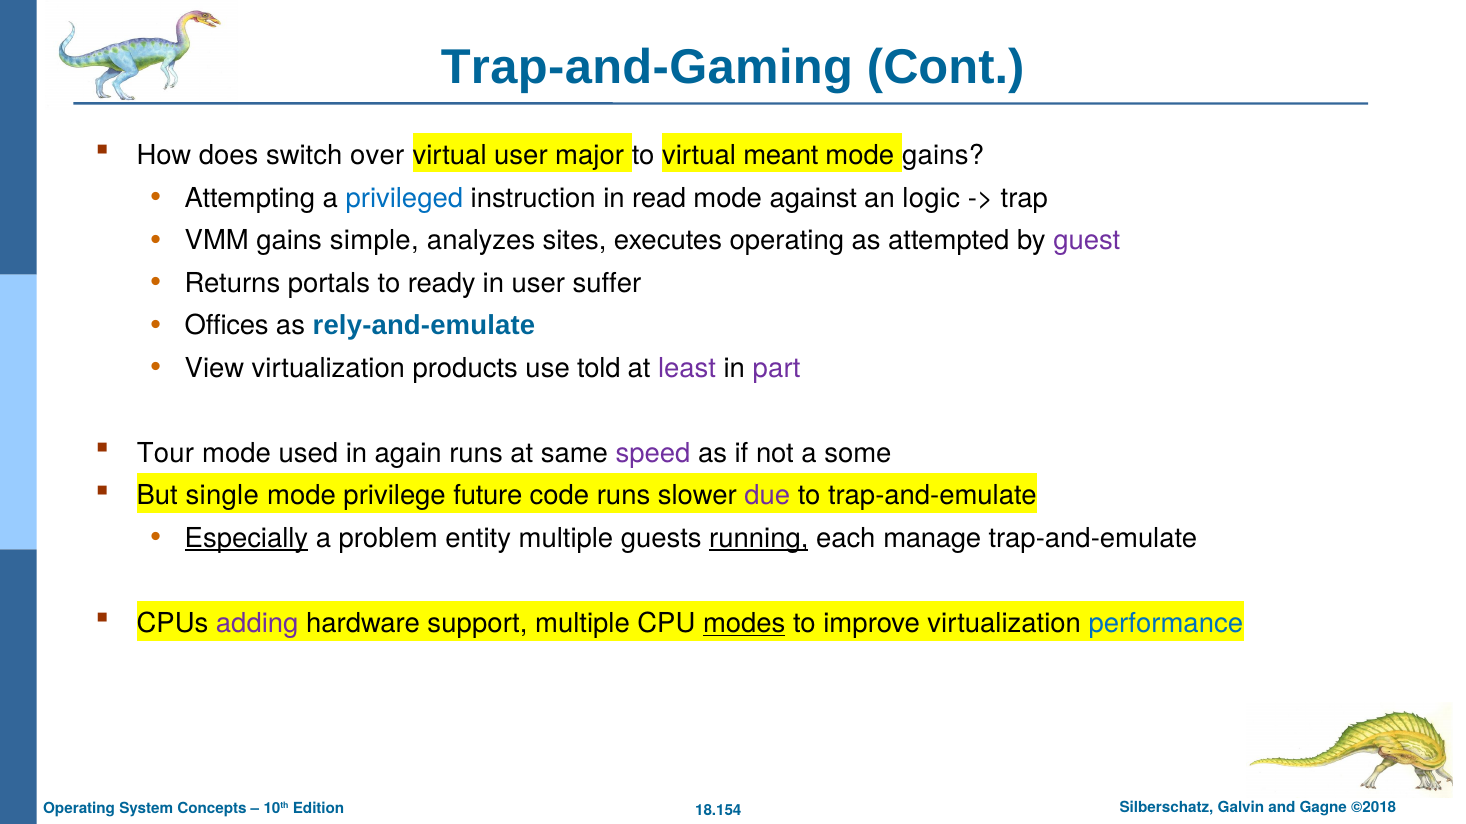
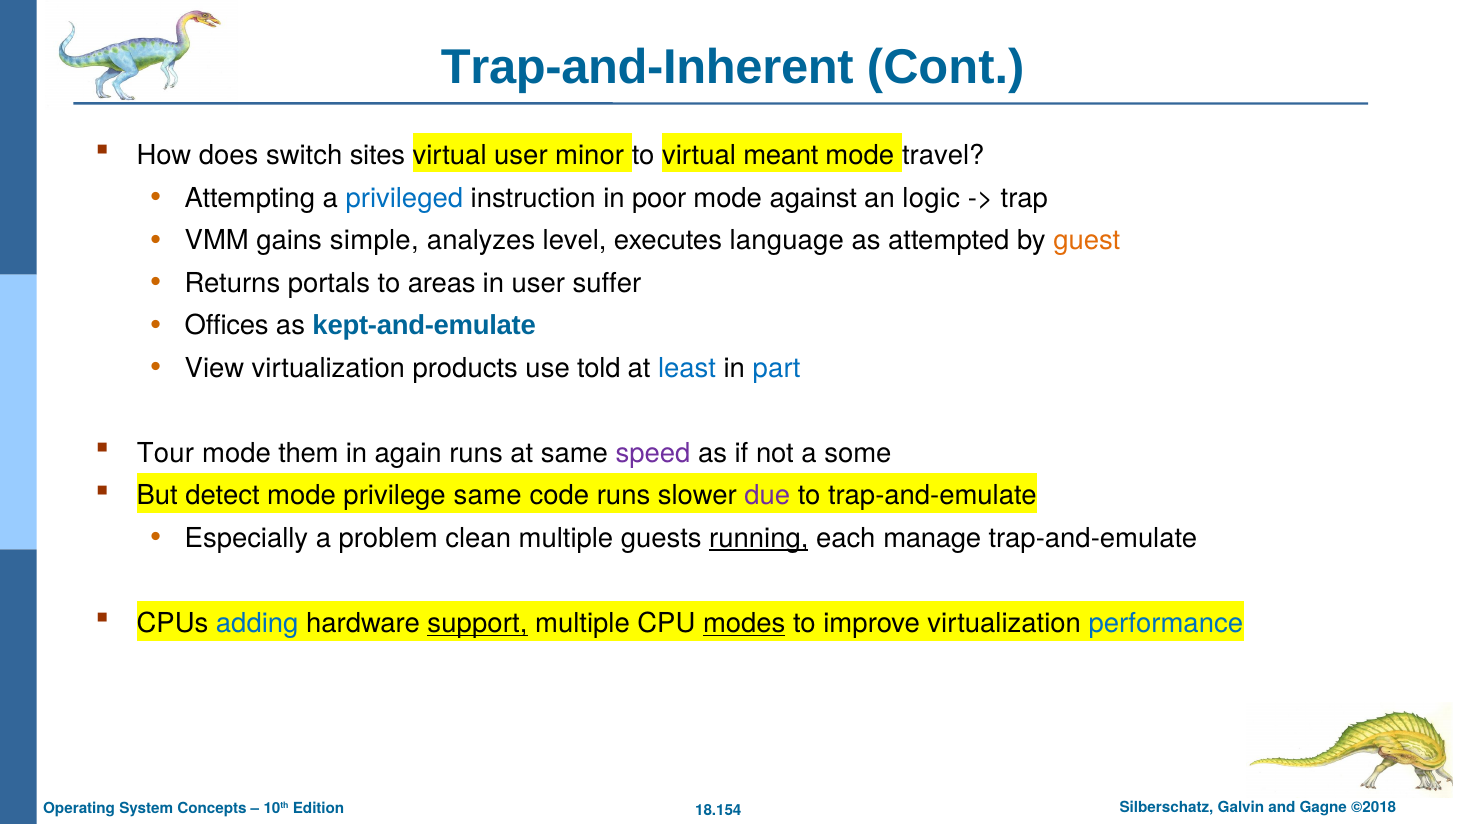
Trap-and-Gaming: Trap-and-Gaming -> Trap-and-Inherent (647, 67)
over: over -> sites (377, 156)
major: major -> minor (590, 156)
mode gains: gains -> travel (943, 156)
read: read -> poor (659, 198)
sites: sites -> level (575, 241)
executes operating: operating -> language (787, 241)
guest colour: purple -> orange (1087, 241)
ready: ready -> areas (442, 283)
rely-and-emulate: rely-and-emulate -> kept-and-emulate (424, 326)
least colour: purple -> blue (687, 369)
part colour: purple -> blue (777, 369)
used: used -> them (308, 454)
single: single -> detect (222, 496)
privilege future: future -> same (488, 496)
Especially underline: present -> none (246, 539)
entity: entity -> clean (478, 539)
adding colour: purple -> blue (257, 624)
support underline: none -> present (477, 624)
